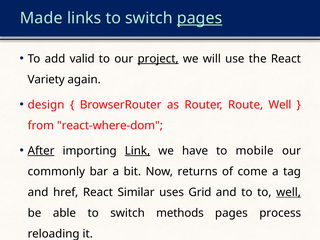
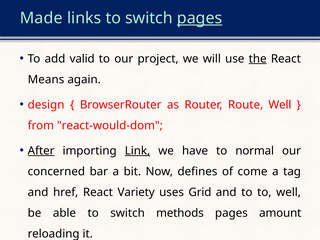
project underline: present -> none (158, 59)
the underline: none -> present (258, 59)
Variety: Variety -> Means (46, 79)
react-where-dom: react-where-dom -> react-would-dom (110, 125)
mobile: mobile -> normal (255, 151)
commonly: commonly -> concerned (56, 172)
returns: returns -> defines (197, 172)
Similar: Similar -> Variety (136, 192)
well underline: present -> none (289, 192)
process: process -> amount (280, 213)
